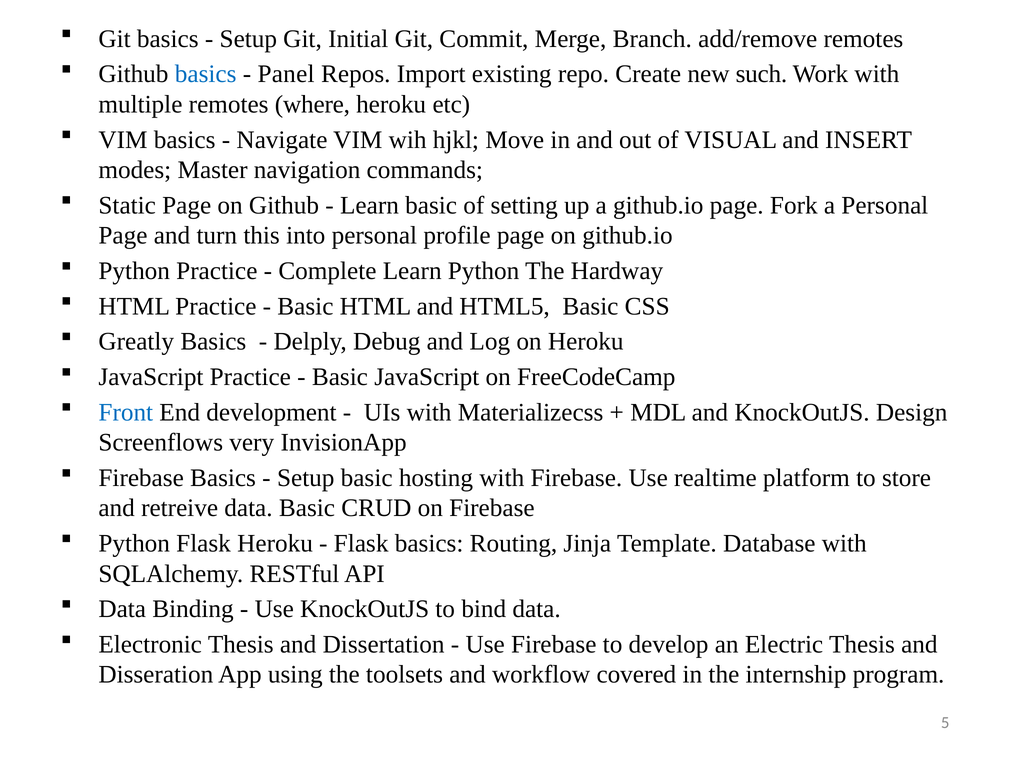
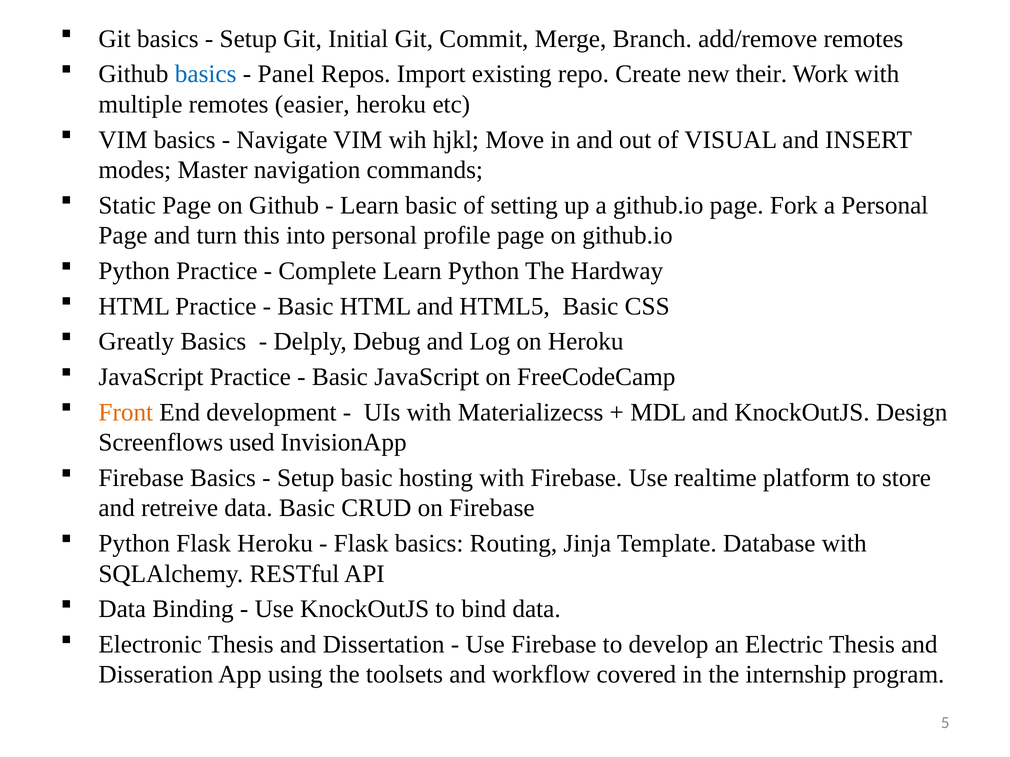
such: such -> their (761, 74)
where: where -> easier (312, 104)
Front colour: blue -> orange (126, 412)
very: very -> used (252, 443)
